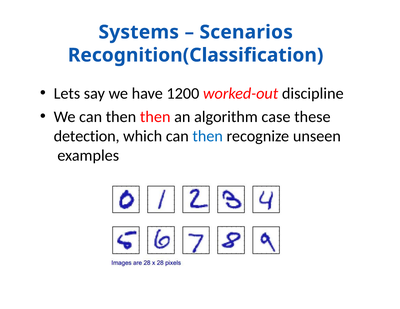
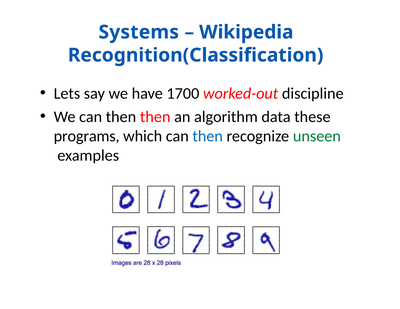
Scenarios: Scenarios -> Wikipedia (246, 32)
1200: 1200 -> 1700 (183, 93)
case: case -> data (276, 117)
detection: detection -> programs (87, 136)
unseen colour: black -> green (317, 136)
